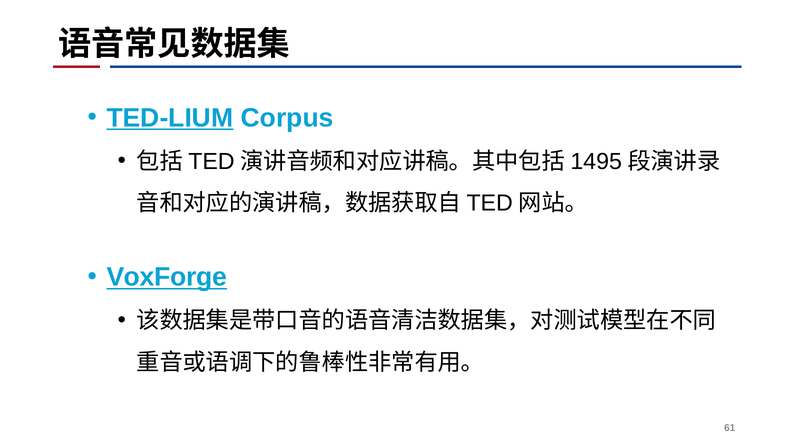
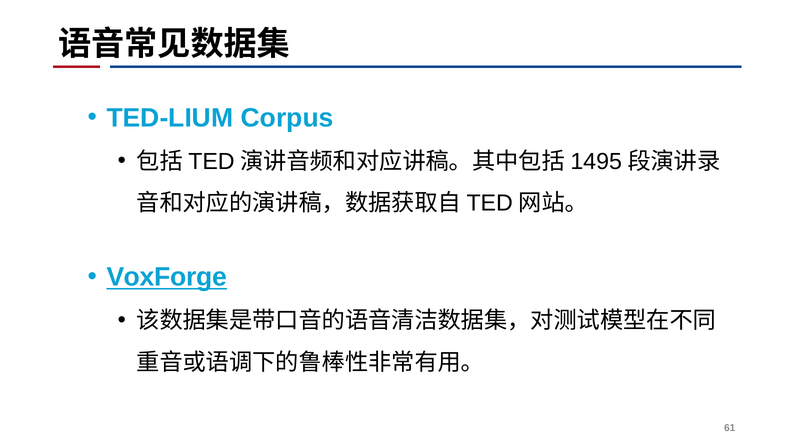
TED-LIUM underline: present -> none (170, 118)
